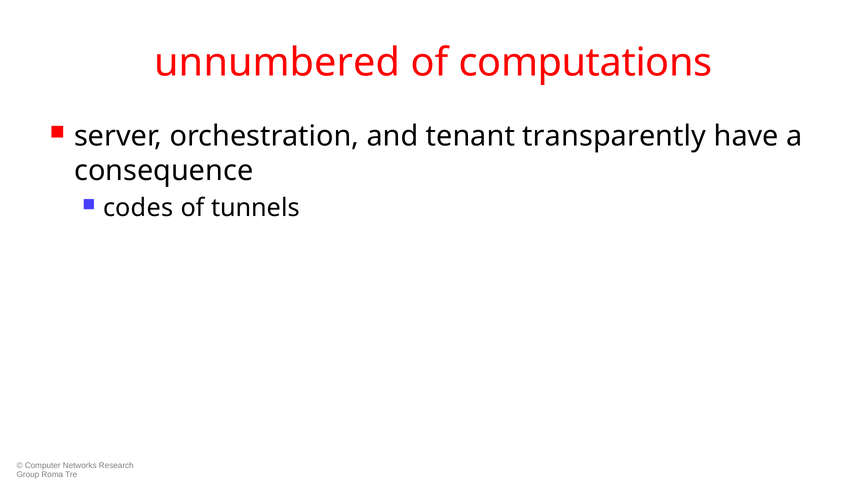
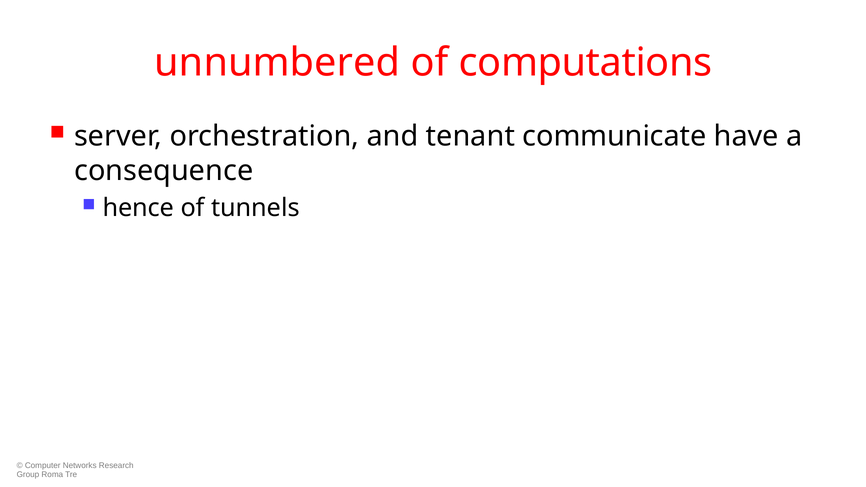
transparently: transparently -> communicate (614, 136)
codes: codes -> hence (138, 208)
